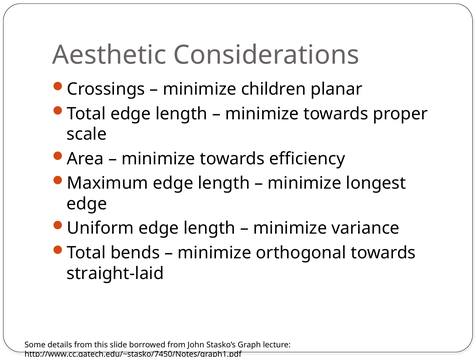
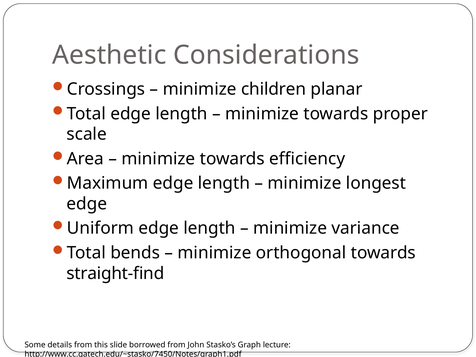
straight-laid: straight-laid -> straight-find (115, 273)
